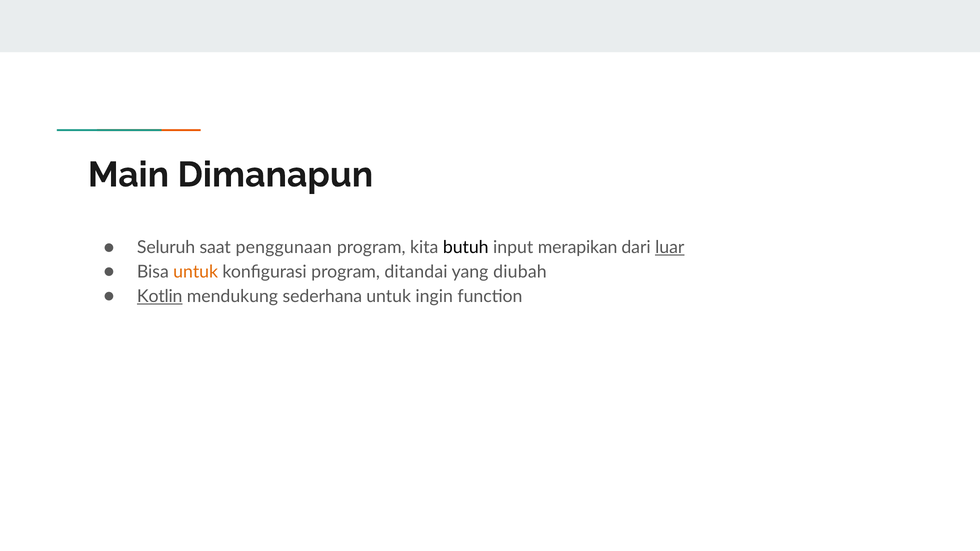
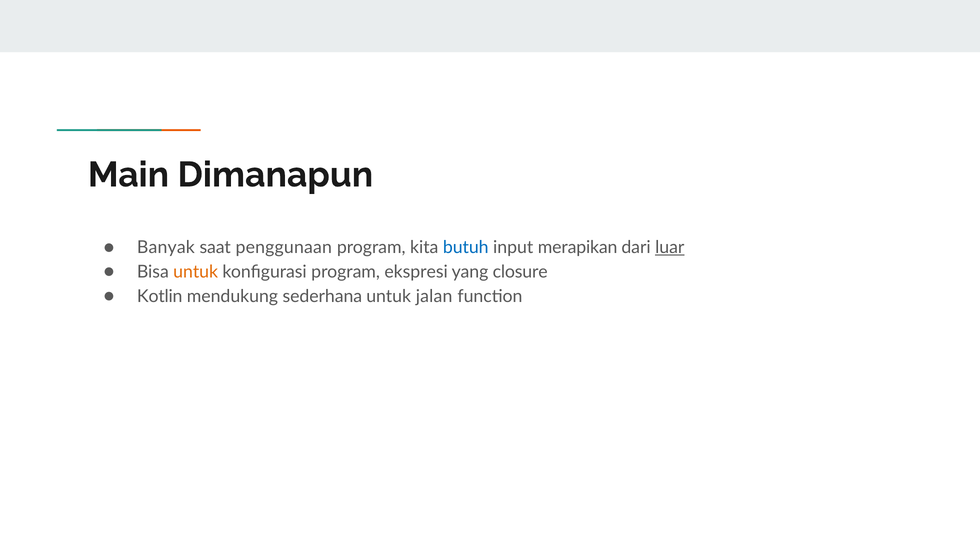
Seluruh: Seluruh -> Banyak (166, 248)
butuh colour: black -> blue (466, 248)
ditandai: ditandai -> ekspresi (416, 272)
diubah: diubah -> closure (520, 272)
Kotlin underline: present -> none (160, 296)
ingin: ingin -> jalan (434, 296)
